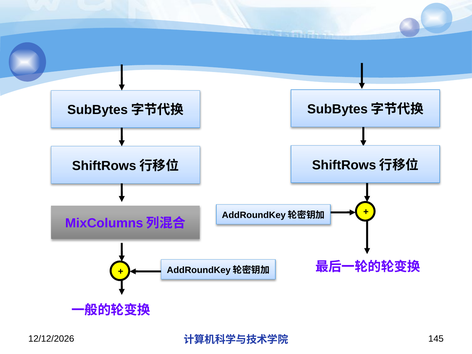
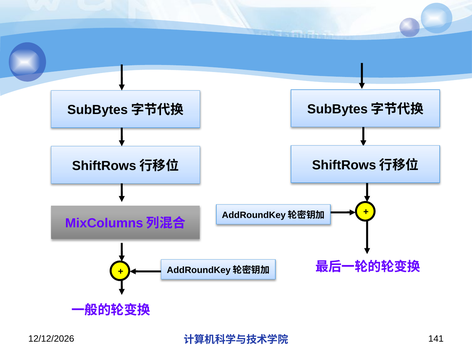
145: 145 -> 141 (436, 339)
